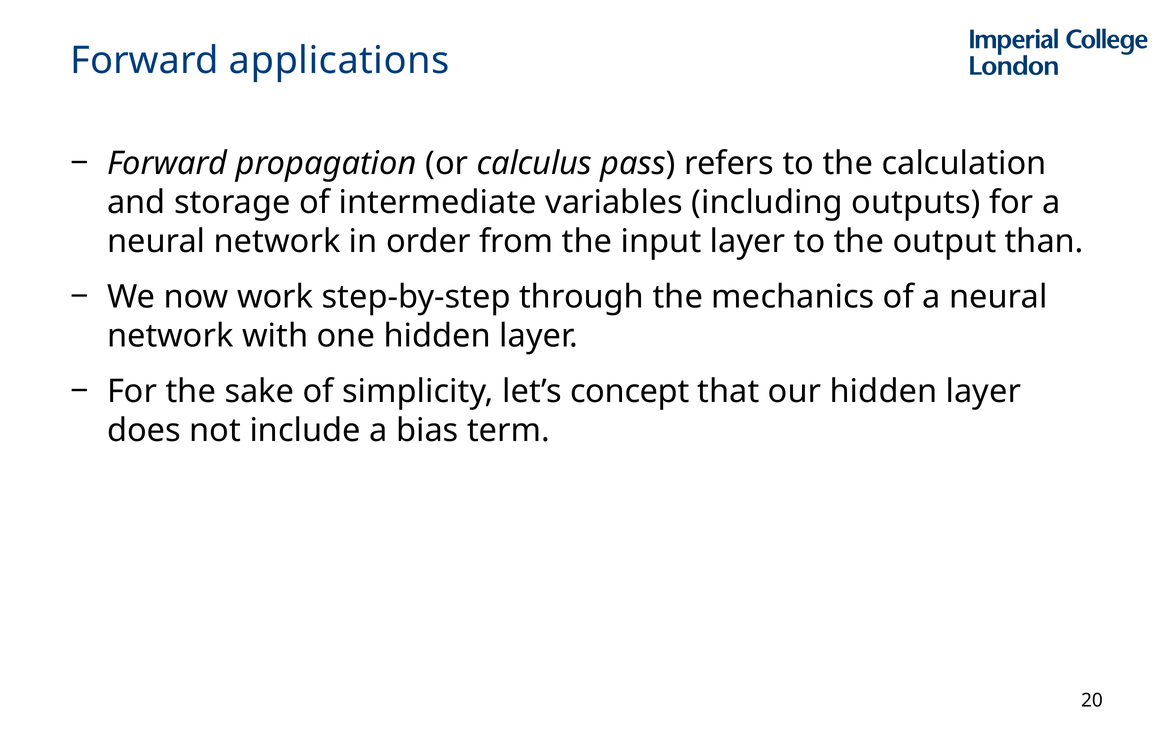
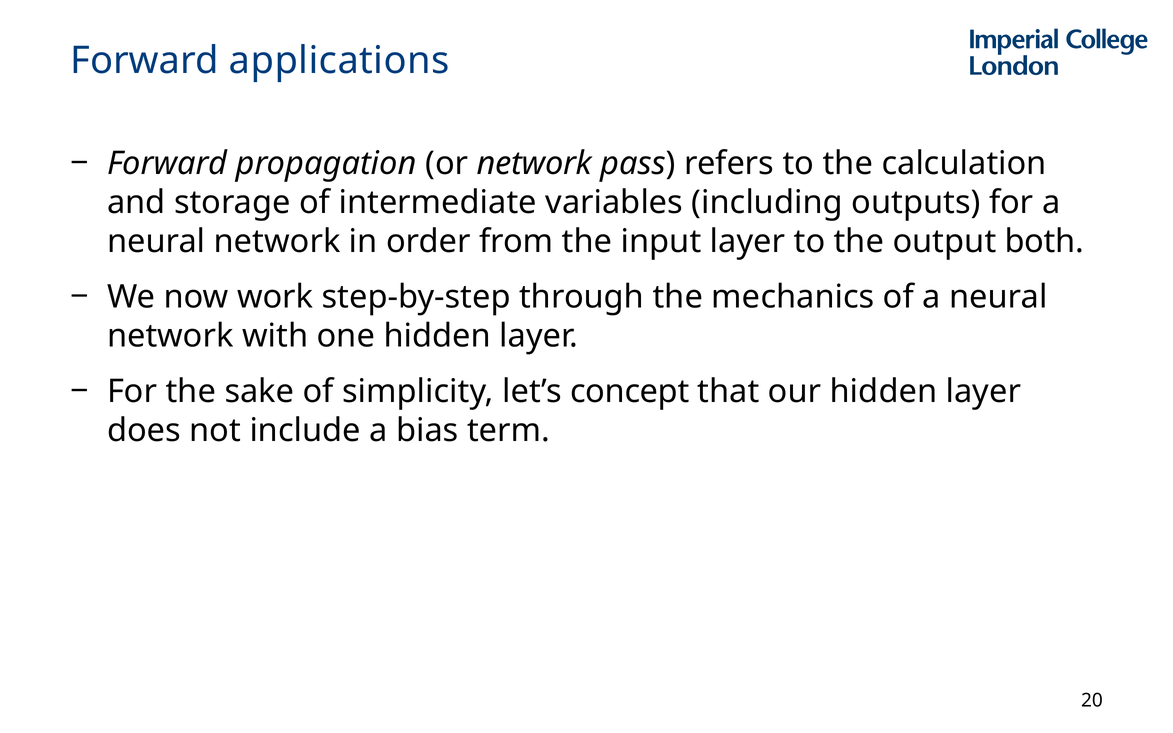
or calculus: calculus -> network (534, 163)
than: than -> both (1044, 242)
